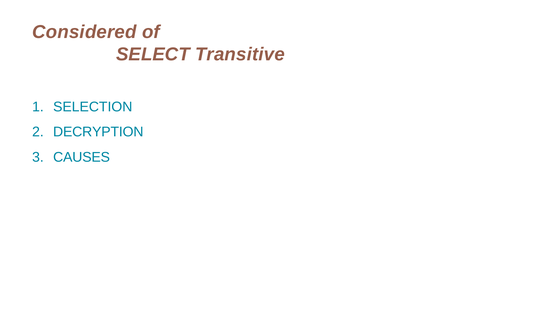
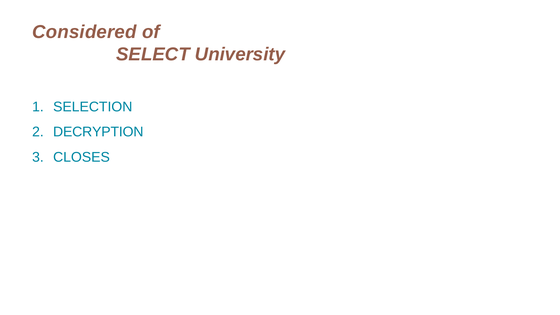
Transitive: Transitive -> University (240, 54)
CAUSES: CAUSES -> CLOSES (81, 157)
